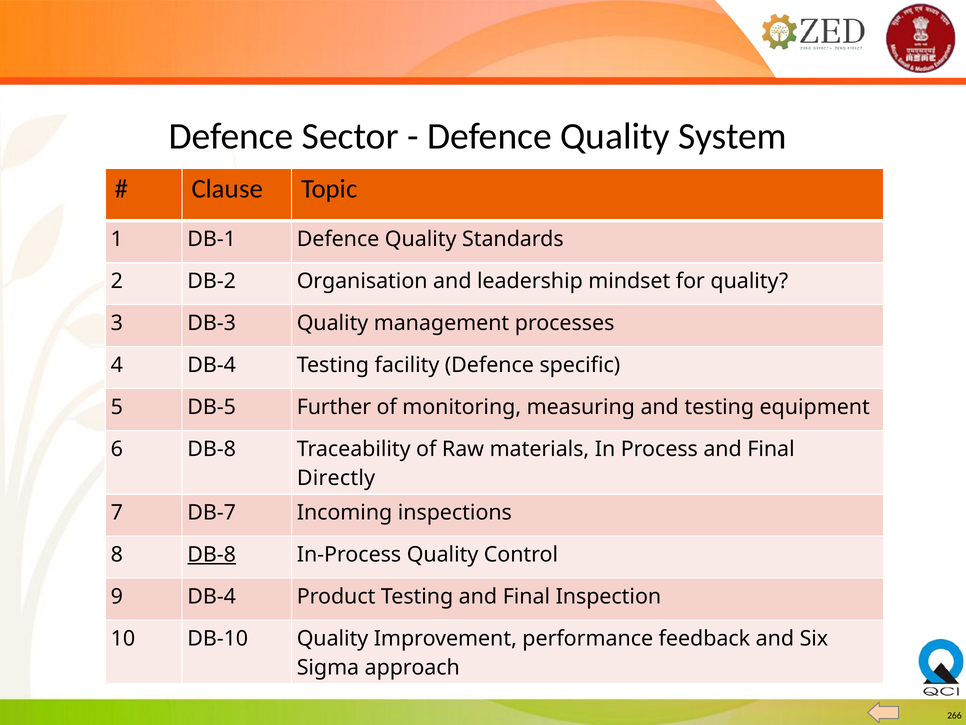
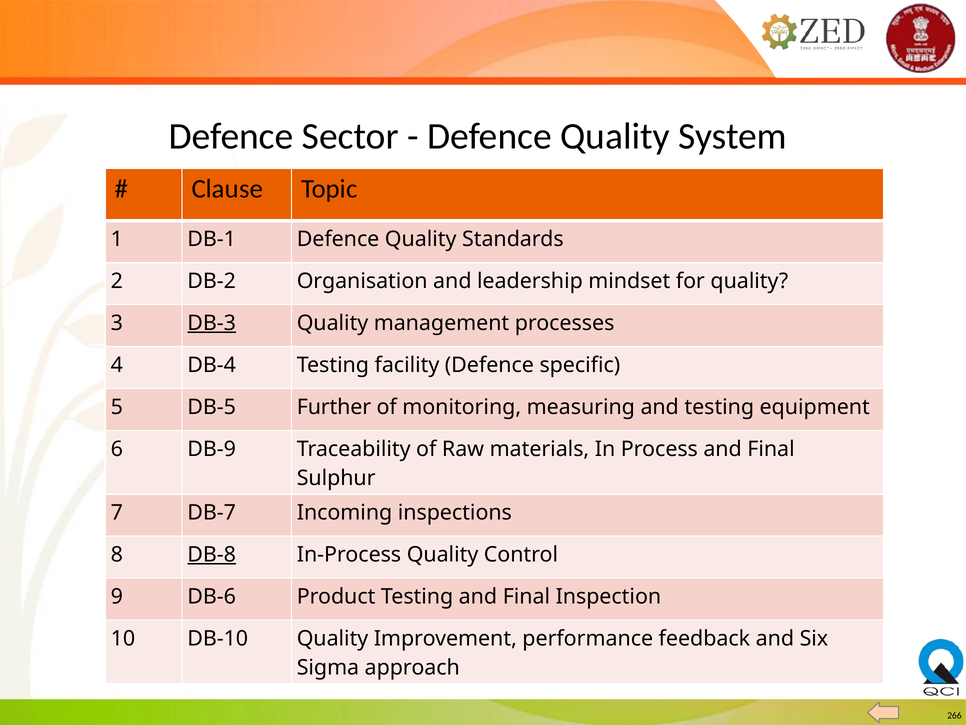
DB-3 underline: none -> present (212, 323)
6 DB-8: DB-8 -> DB-9 (212, 449)
Directly: Directly -> Sulphur (336, 478)
9 DB-4: DB-4 -> DB-6 (212, 596)
